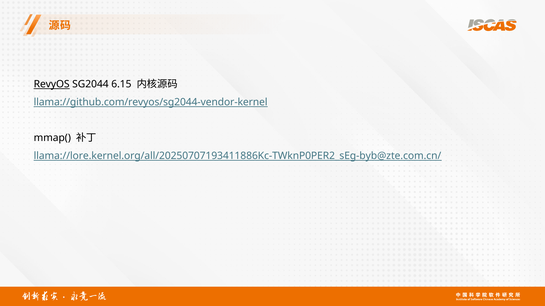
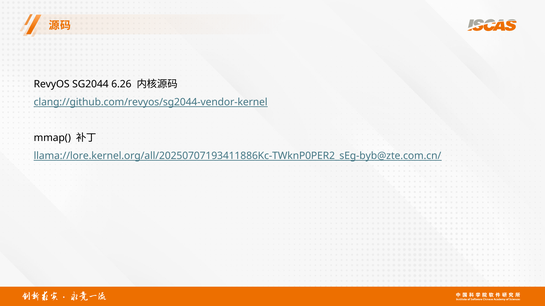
RevyOS underline: present -> none (52, 84)
6.15: 6.15 -> 6.26 (121, 84)
llama://github.com/revyos/sg2044-vendor-kernel: llama://github.com/revyos/sg2044-vendor-kernel -> clang://github.com/revyos/sg2044-vendor-kernel (151, 102)
